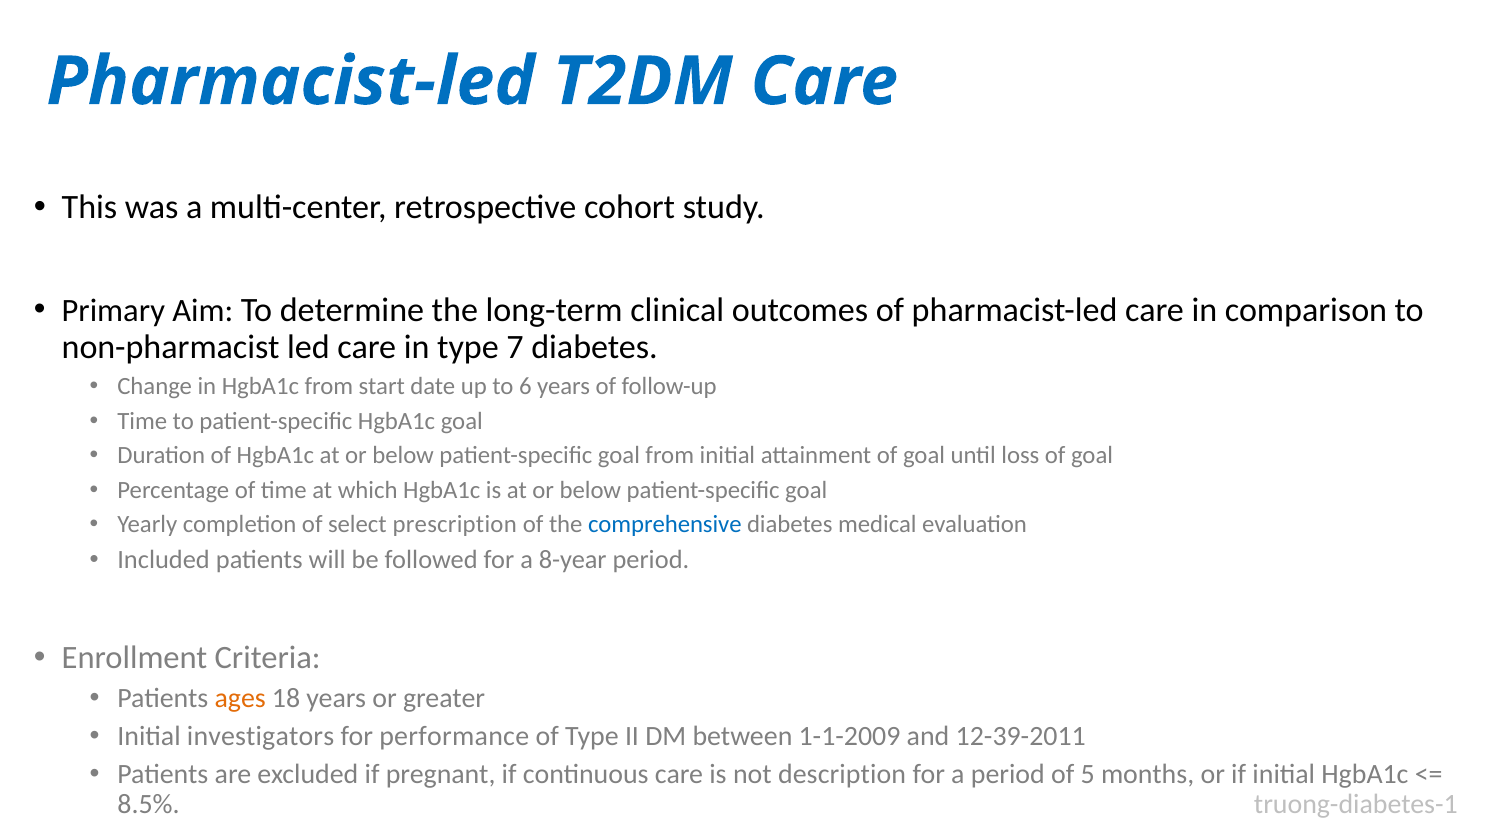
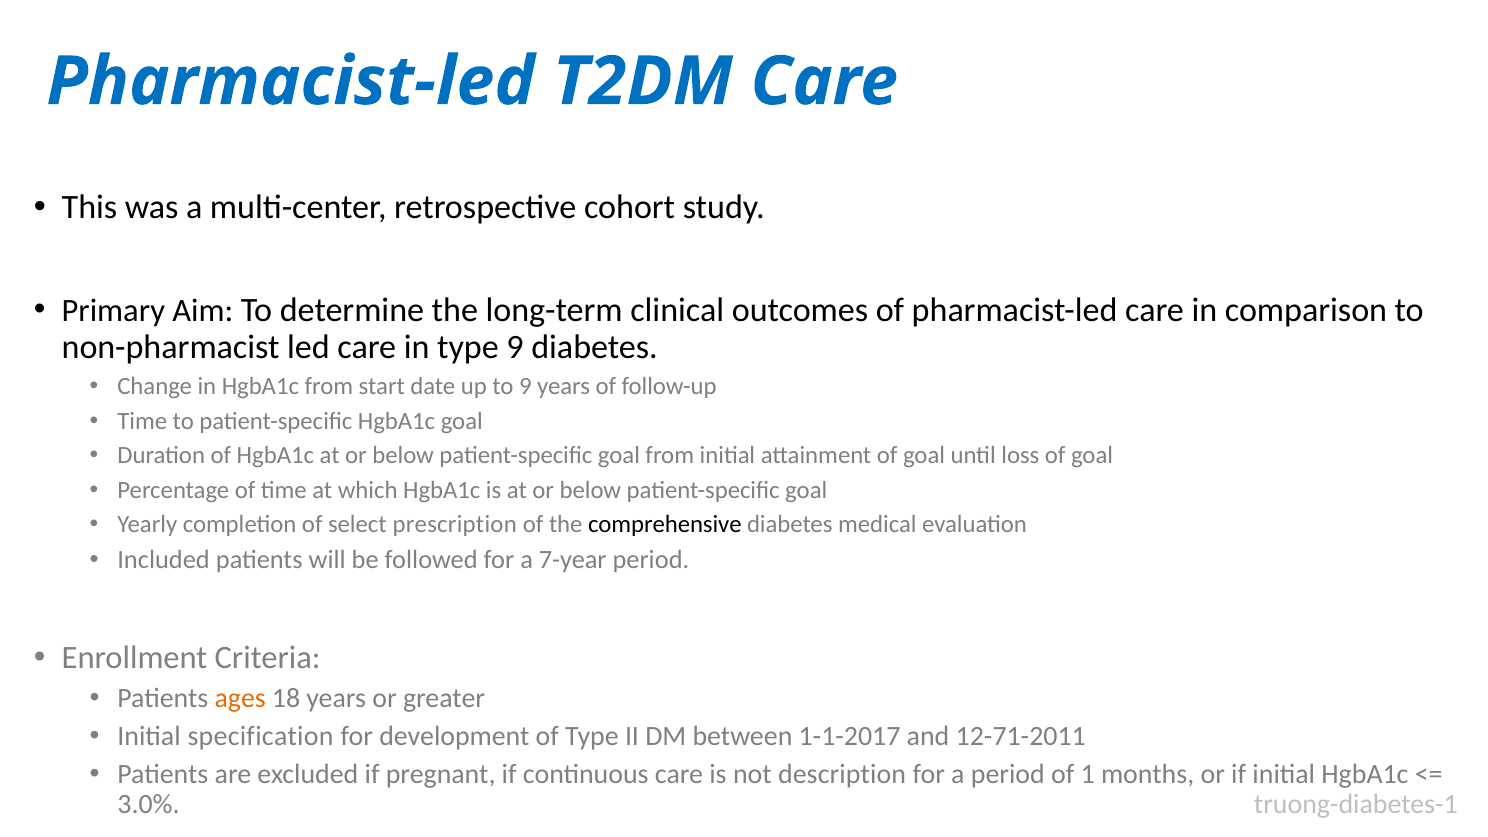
type 7: 7 -> 9 (515, 347)
to 6: 6 -> 9 (525, 387)
comprehensive colour: blue -> black (665, 525)
8-year: 8-year -> 7-year (573, 560)
investigators: investigators -> specification (261, 736)
performance: performance -> development (454, 736)
1-1-2009: 1-1-2009 -> 1-1-2017 (850, 736)
12-39-2011: 12-39-2011 -> 12-71-2011 (1021, 736)
5: 5 -> 1 (1088, 774)
8.5%: 8.5% -> 3.0% (149, 804)
